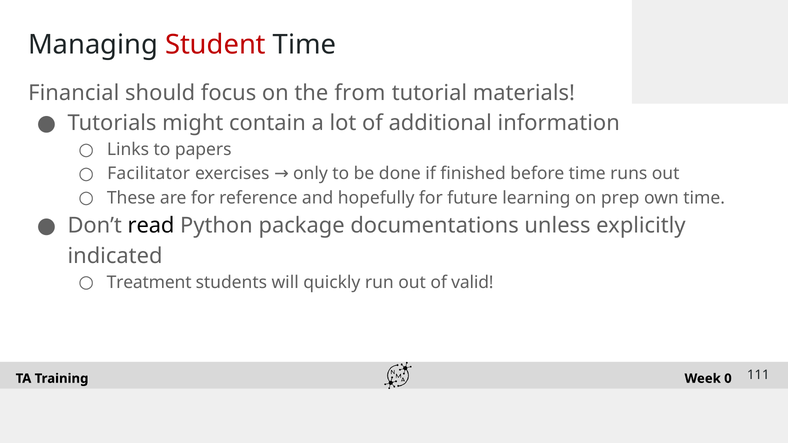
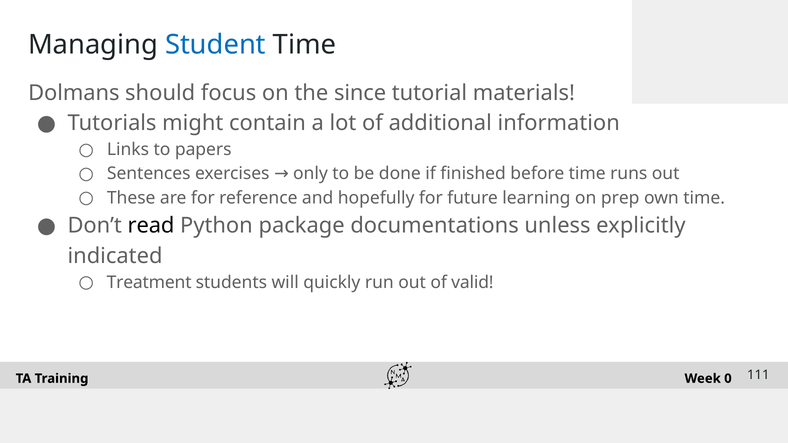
Student colour: red -> blue (215, 45)
Financial: Financial -> Dolmans (74, 93)
from: from -> since (360, 93)
Facilitator: Facilitator -> Sentences (149, 174)
